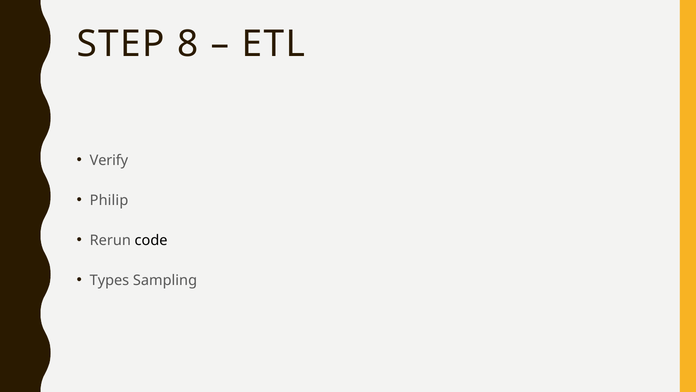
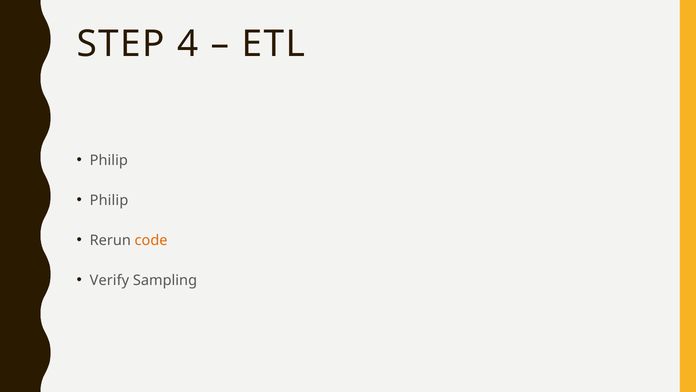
8: 8 -> 4 (188, 44)
Verify: Verify -> Philip (109, 160)
code colour: black -> orange (151, 240)
Types: Types -> Verify (109, 280)
